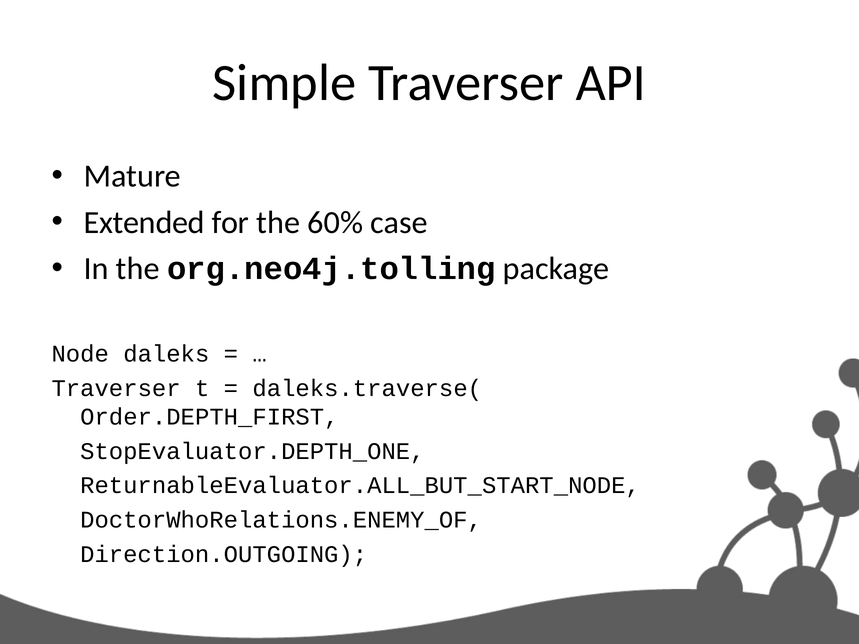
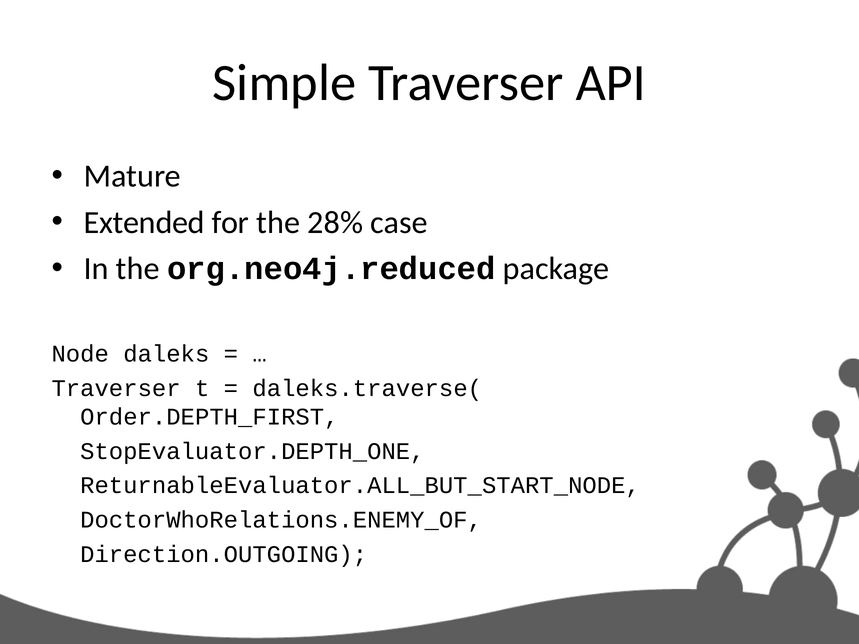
60%: 60% -> 28% (335, 223)
org.neo4j.tolling: org.neo4j.tolling -> org.neo4j.reduced (331, 269)
